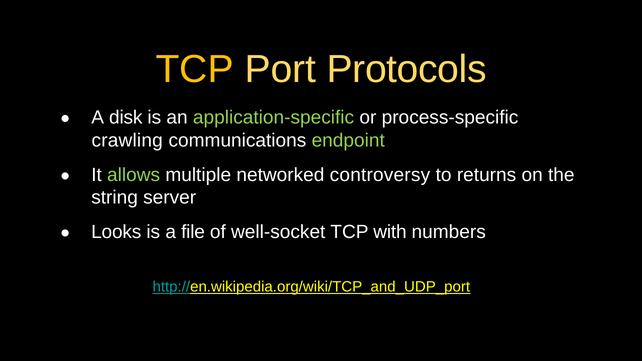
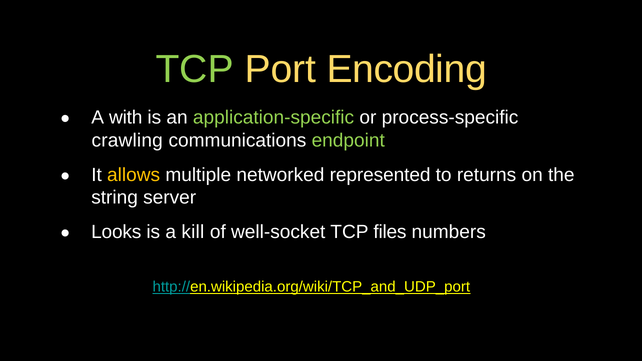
TCP colour: yellow -> light green (195, 70)
Protocols: Protocols -> Encoding (407, 70)
disk: disk -> with (126, 118)
allows colour: light green -> yellow (134, 175)
controversy: controversy -> represented (380, 175)
file: file -> kill (193, 232)
with: with -> files (390, 232)
